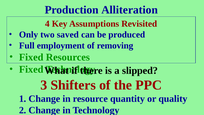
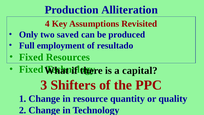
removing: removing -> resultado (115, 45)
slipped: slipped -> capital (140, 70)
